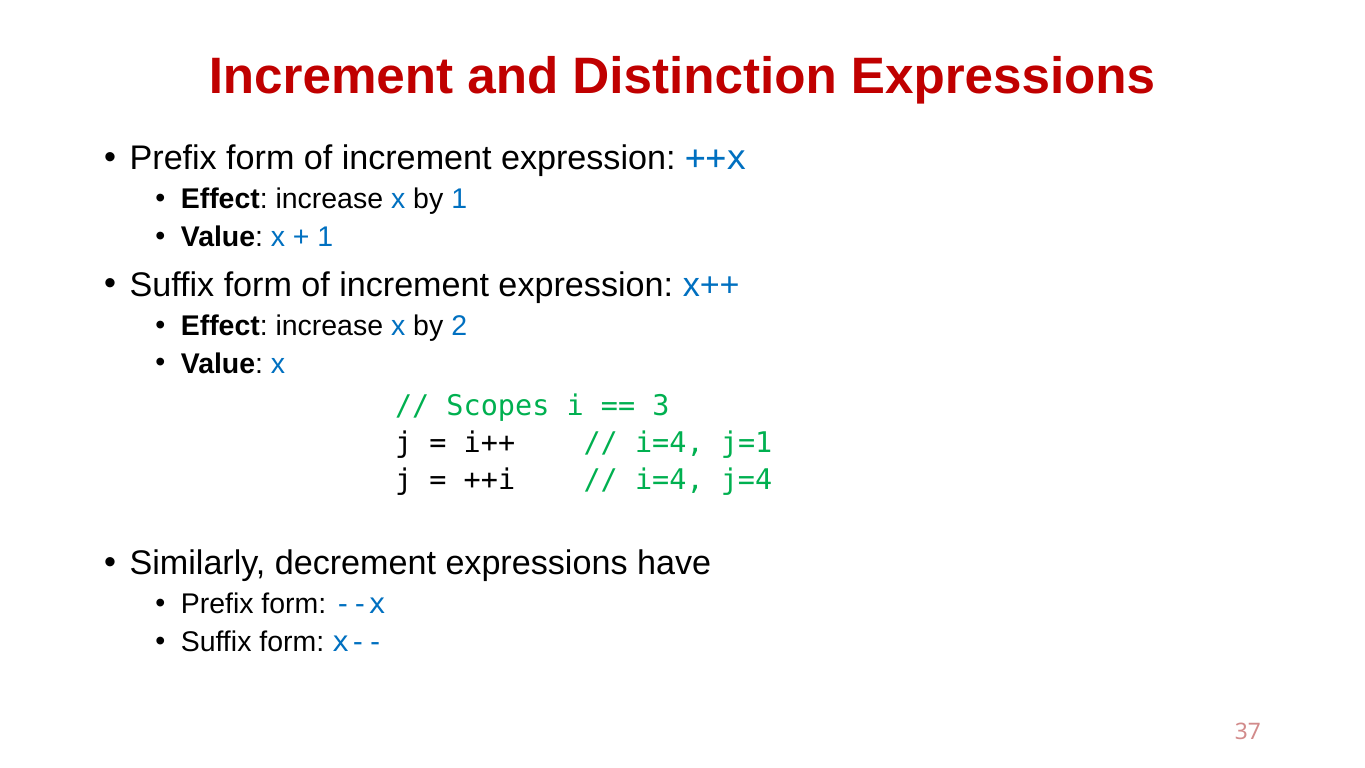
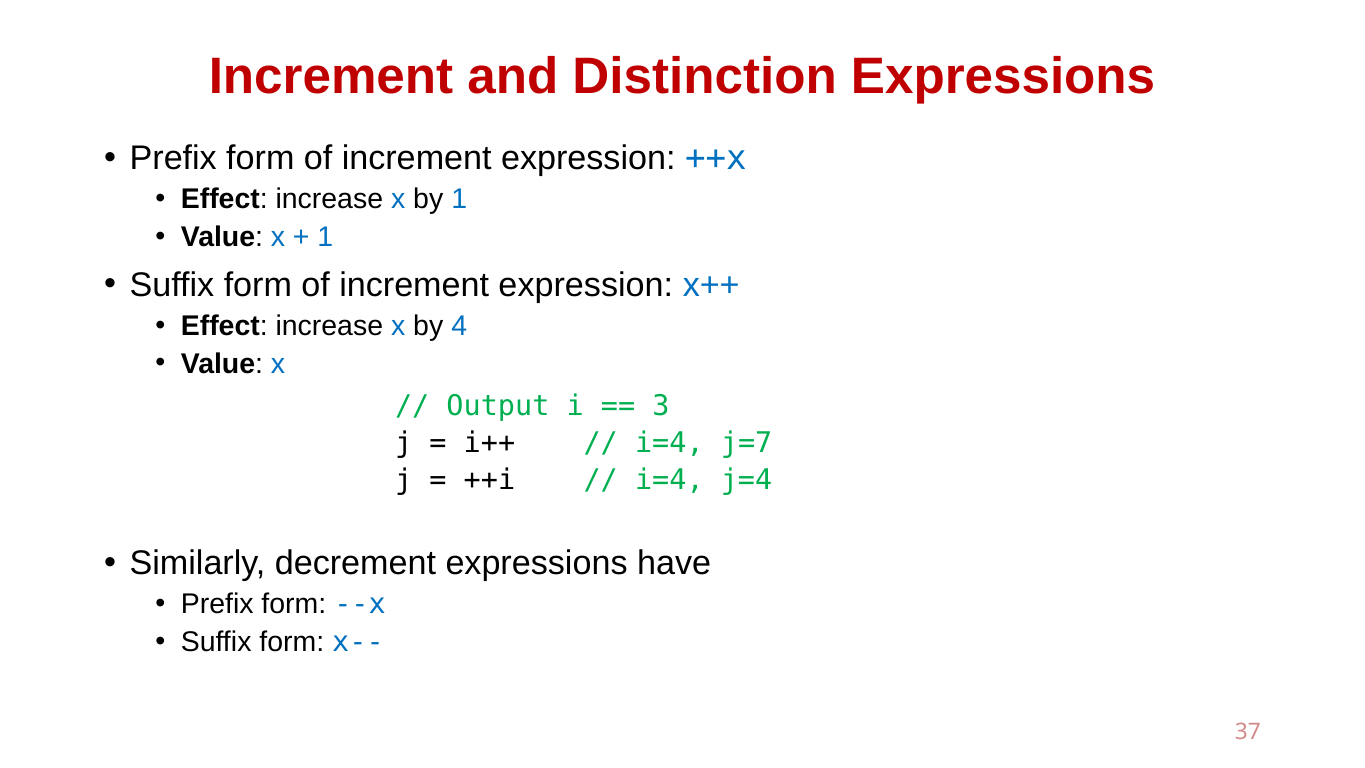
2: 2 -> 4 (459, 326)
Scopes: Scopes -> Output (498, 406)
j=1: j=1 -> j=7 (747, 443)
